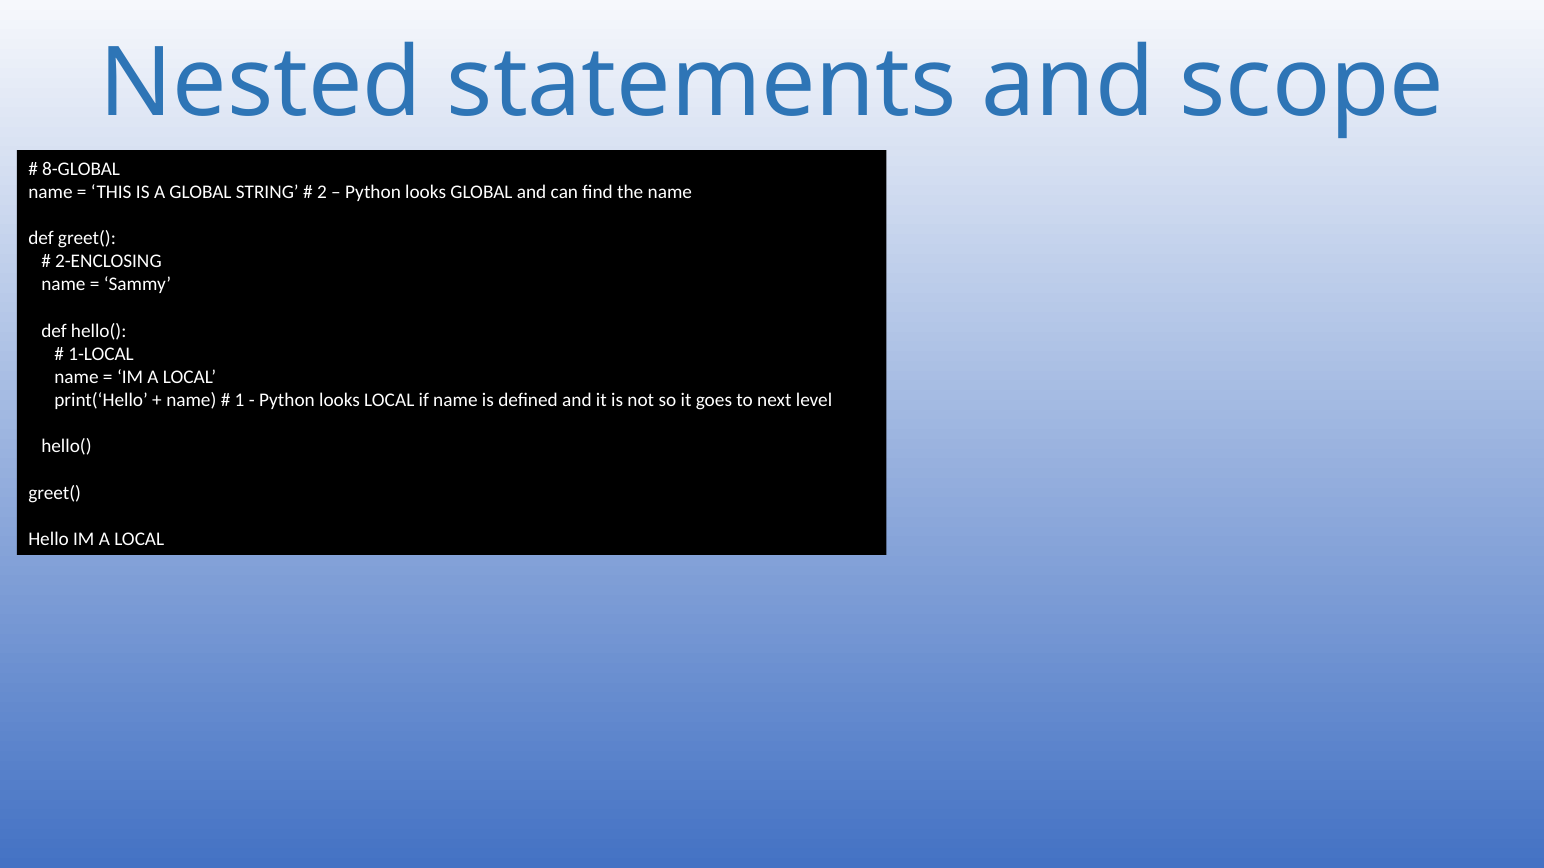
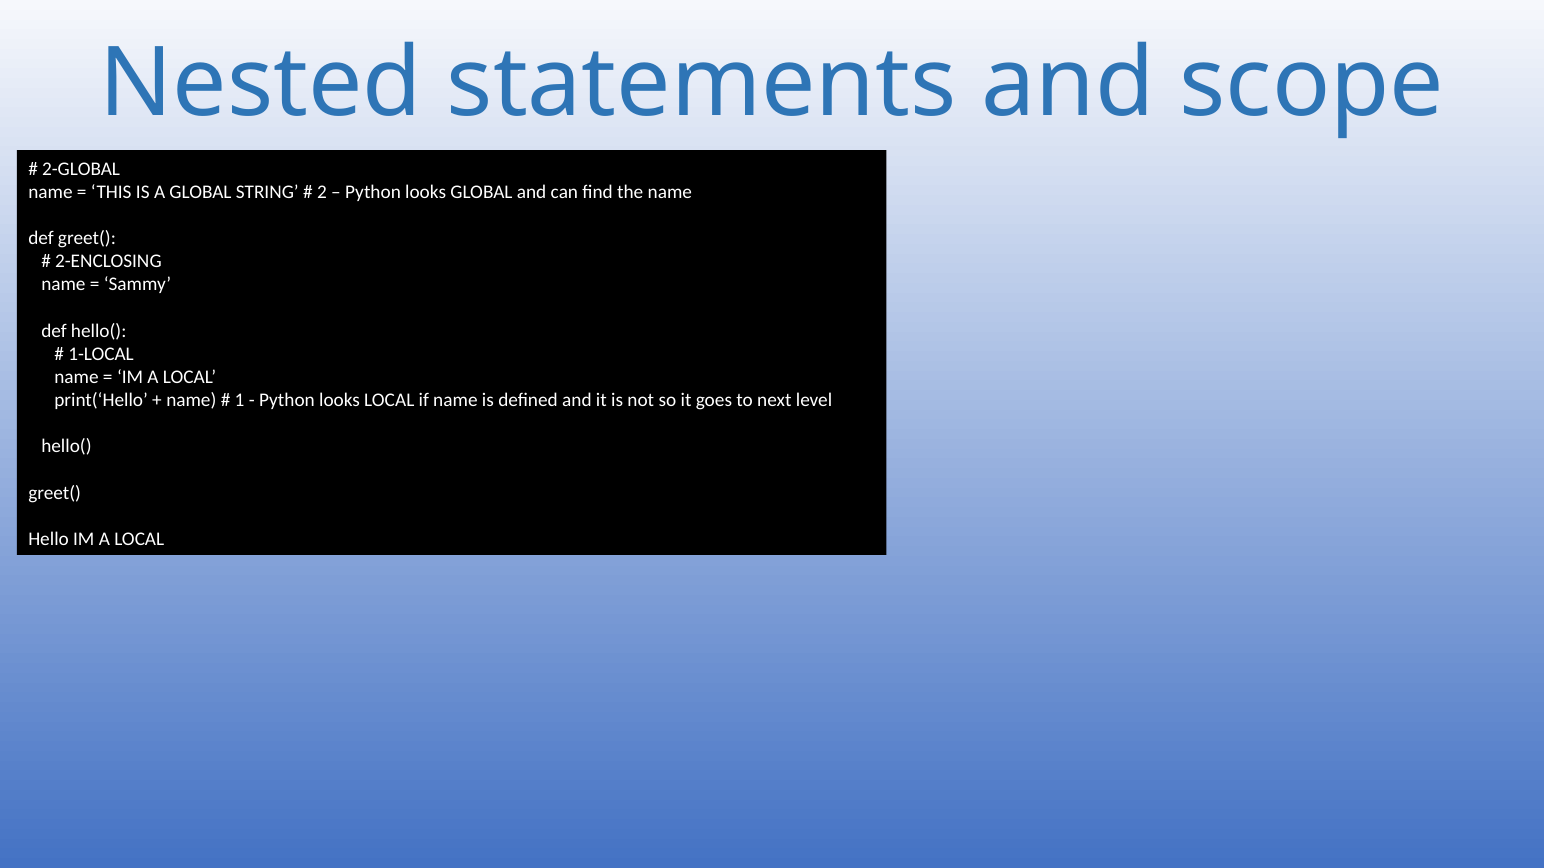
8-GLOBAL: 8-GLOBAL -> 2-GLOBAL (81, 169)
